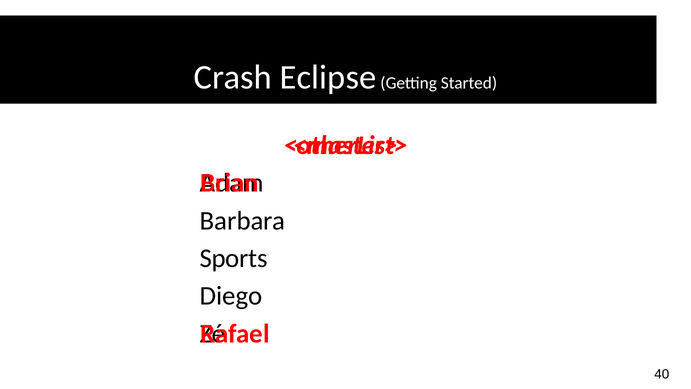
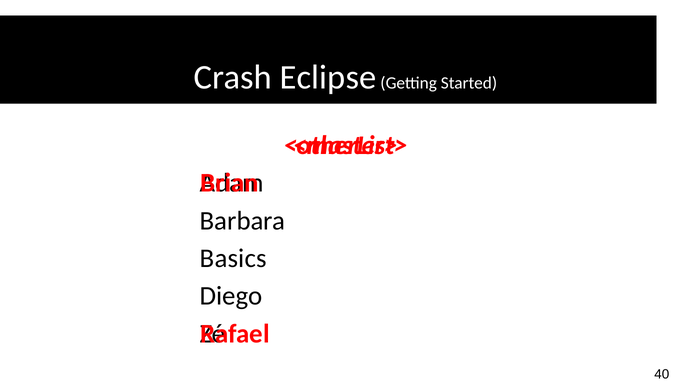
Sports: Sports -> Basics (233, 258)
